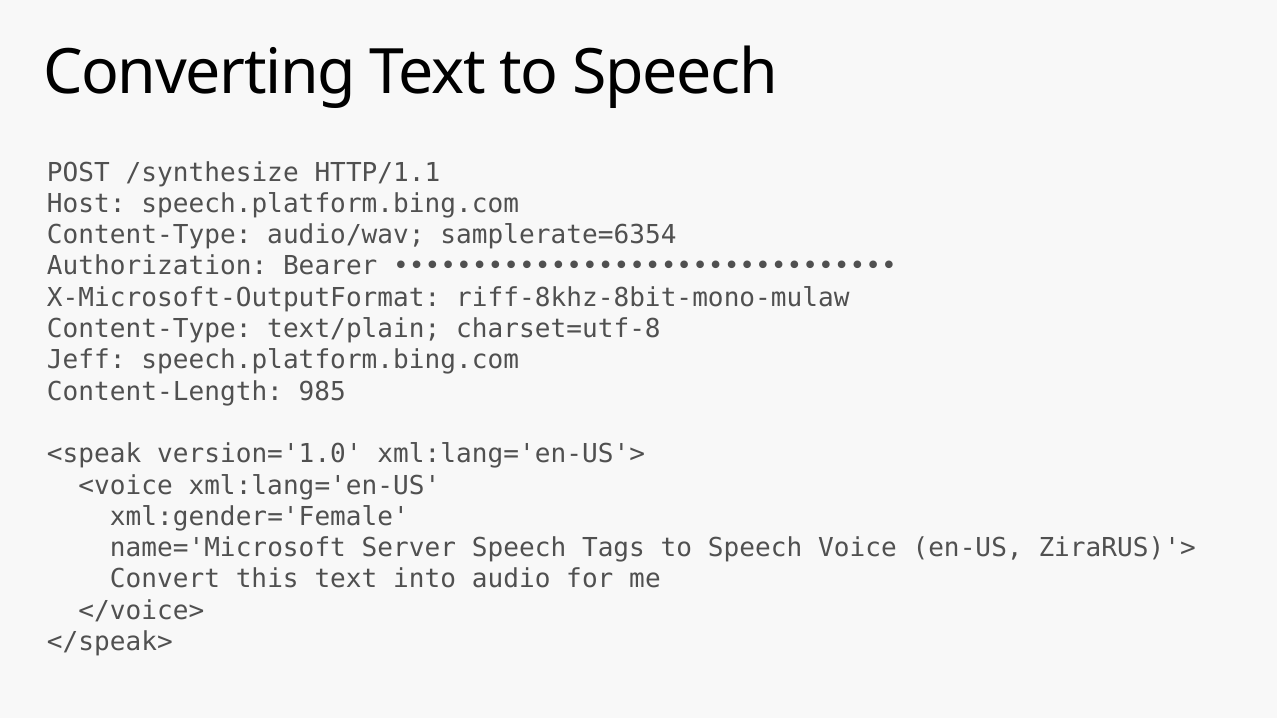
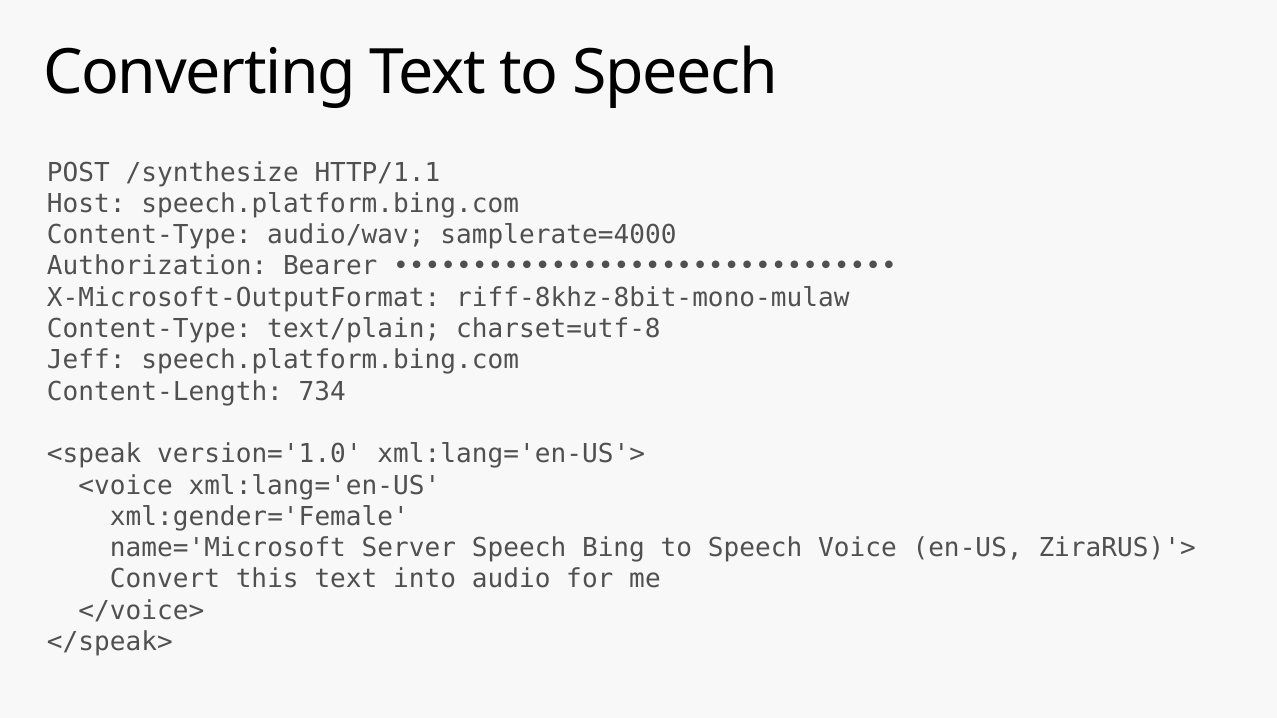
samplerate=6354: samplerate=6354 -> samplerate=4000 (558, 235)
985: 985 -> 734 (322, 392)
Tags: Tags -> Bing (613, 548)
